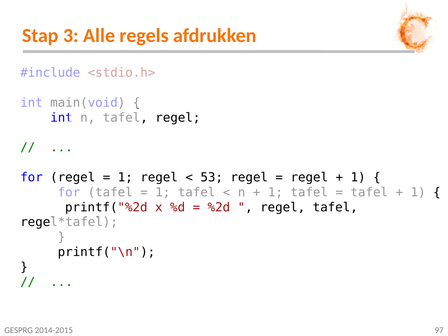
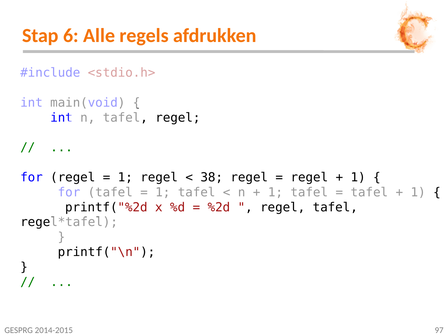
3: 3 -> 6 (71, 36)
53: 53 -> 38 (212, 177)
